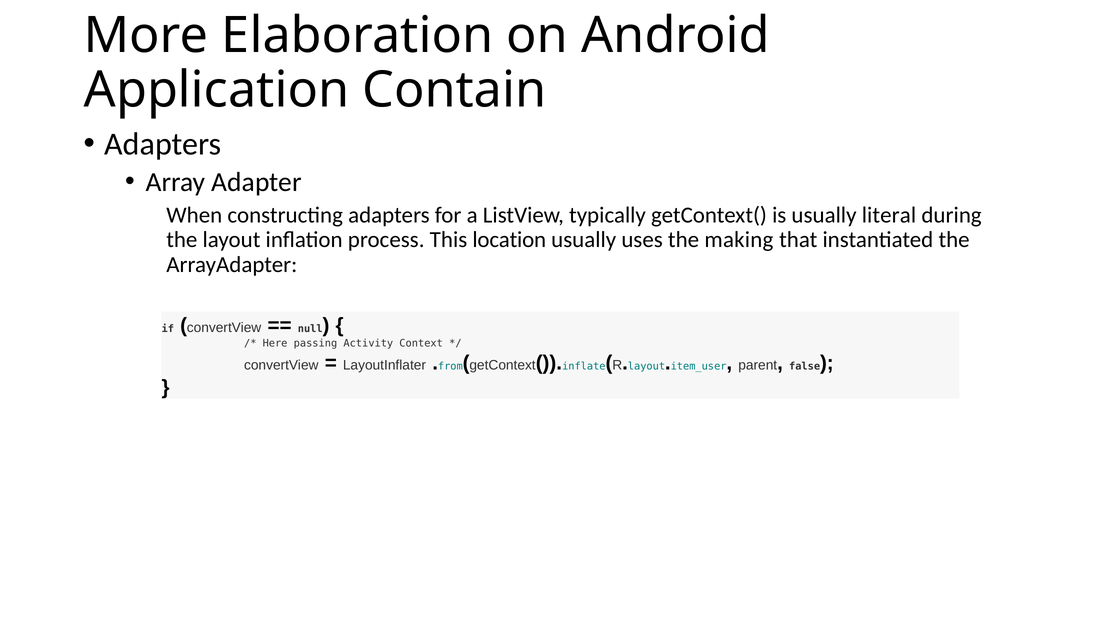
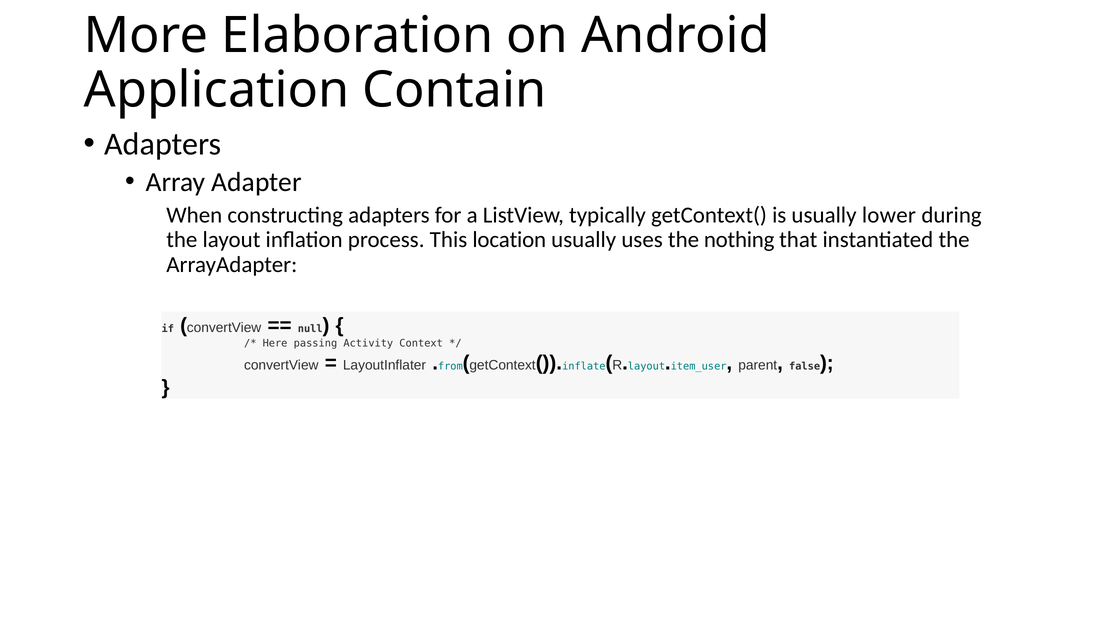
literal: literal -> lower (889, 215)
making: making -> nothing (739, 240)
